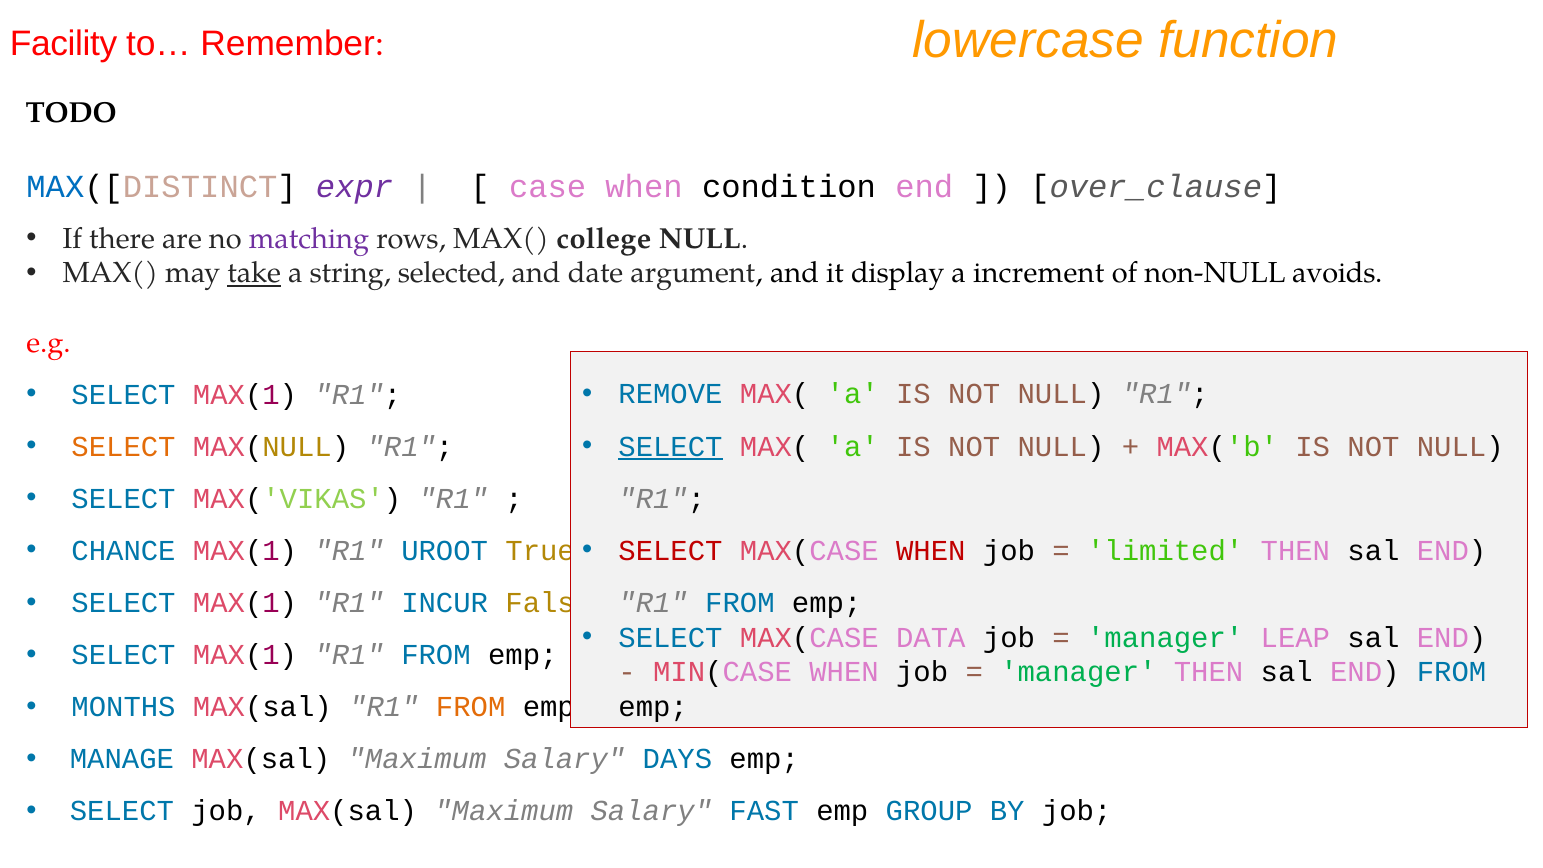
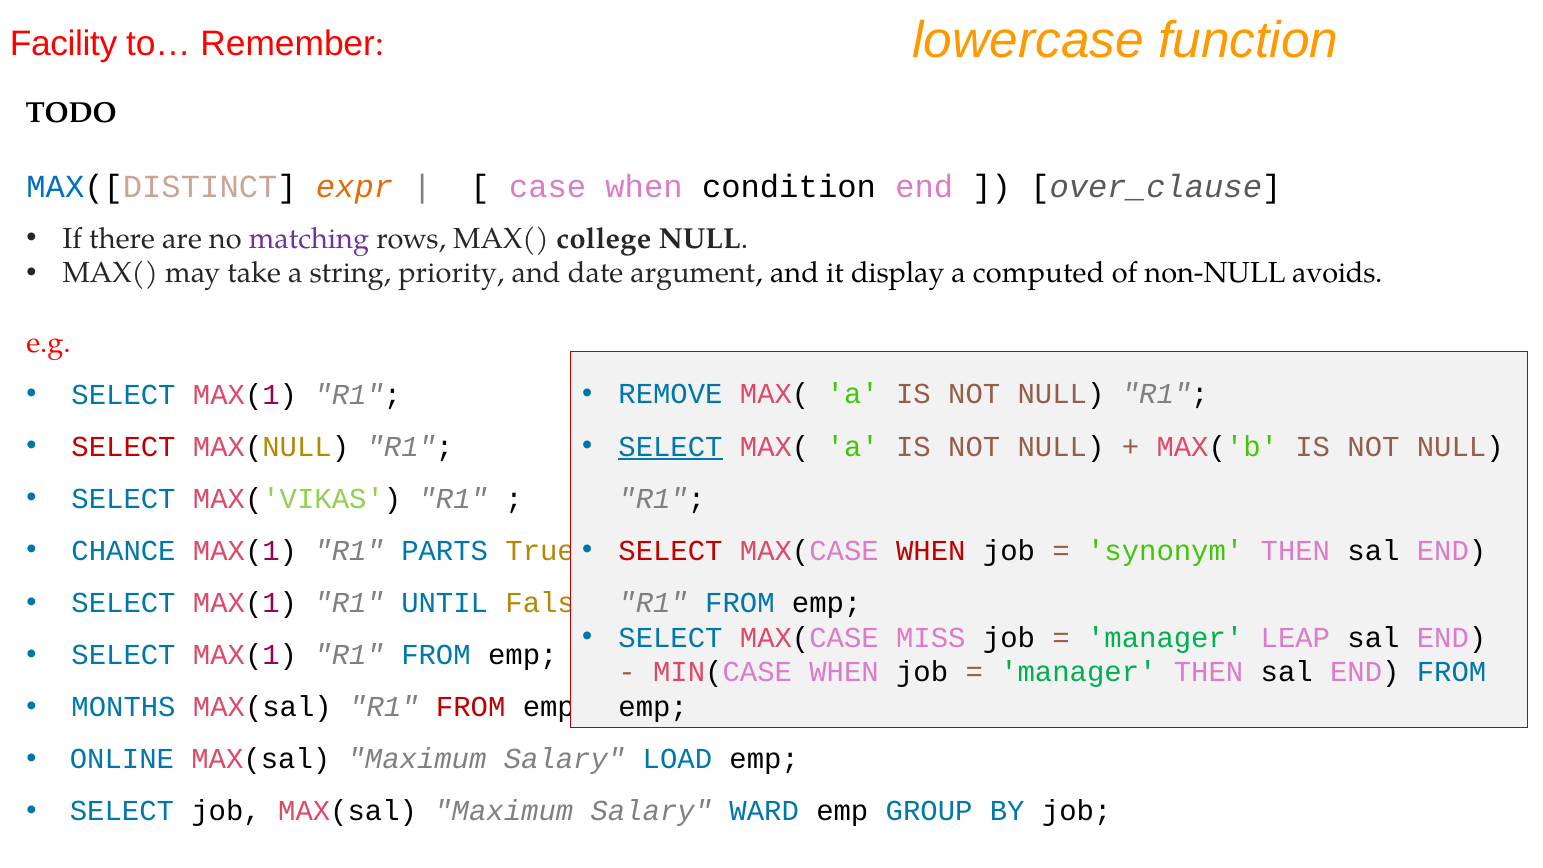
expr colour: purple -> orange (355, 187)
take underline: present -> none (254, 273)
selected: selected -> priority (451, 273)
increment: increment -> computed (1039, 273)
SELECT colour: orange -> red (124, 447)
limited: limited -> synonym (1165, 551)
UROOT: UROOT -> PARTS (445, 551)
INCUR: INCUR -> UNTIL (445, 603)
DATA: DATA -> MISS (931, 637)
FROM colour: orange -> red (471, 707)
MANAGE: MANAGE -> ONLINE (122, 759)
DAYS: DAYS -> LOAD (677, 759)
FAST: FAST -> WARD (764, 811)
